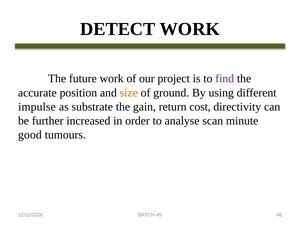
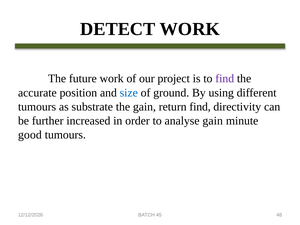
size colour: orange -> blue (129, 93)
impulse: impulse -> tumours (37, 107)
return cost: cost -> find (200, 107)
analyse scan: scan -> gain (213, 121)
